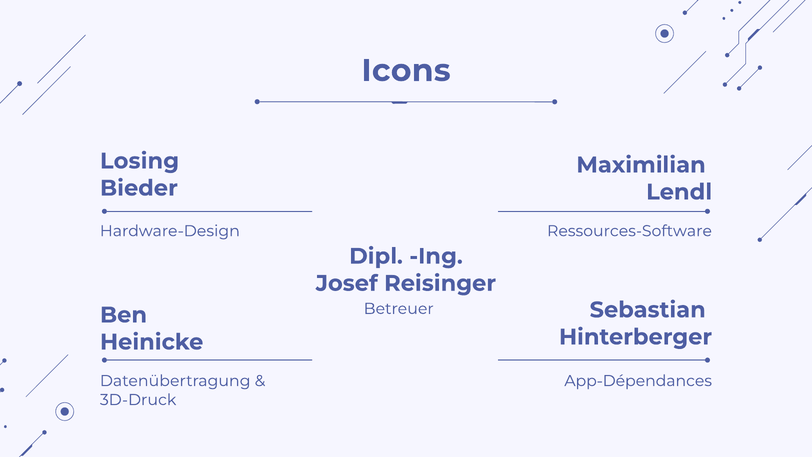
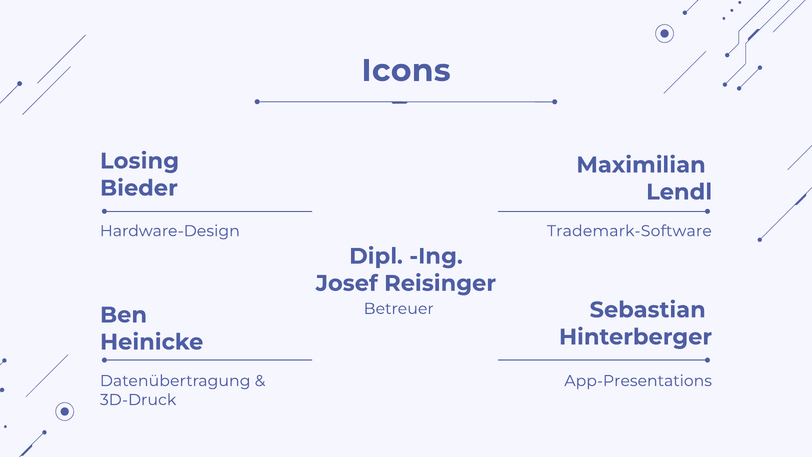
Ressources-Software: Ressources-Software -> Trademark-Software (629, 231)
App-Dépendances: App-Dépendances -> App-Presentations (638, 381)
